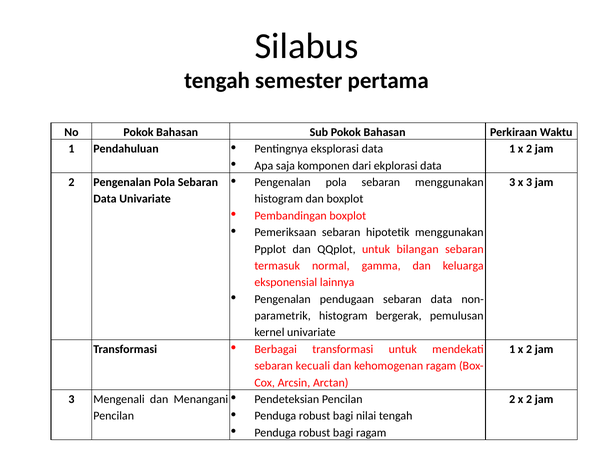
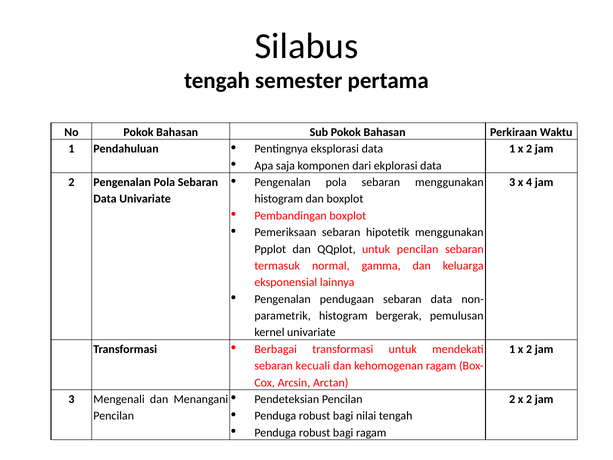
x 3: 3 -> 4 (529, 182)
untuk bilangan: bilangan -> pencilan (418, 249)
